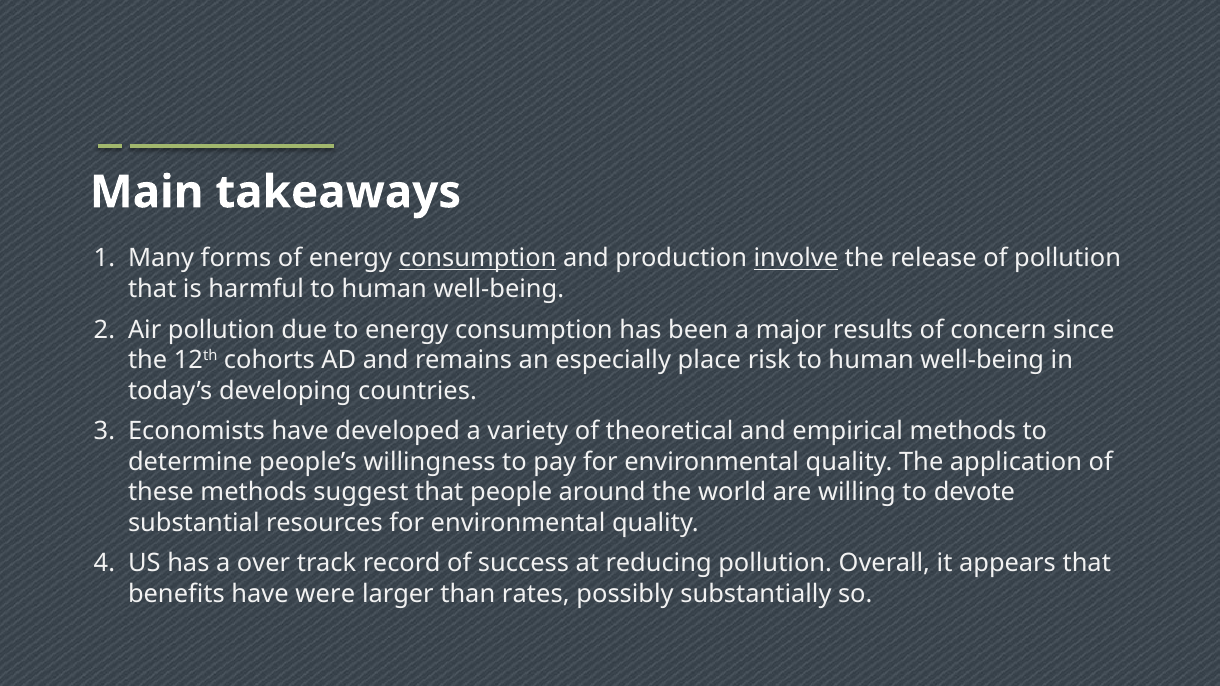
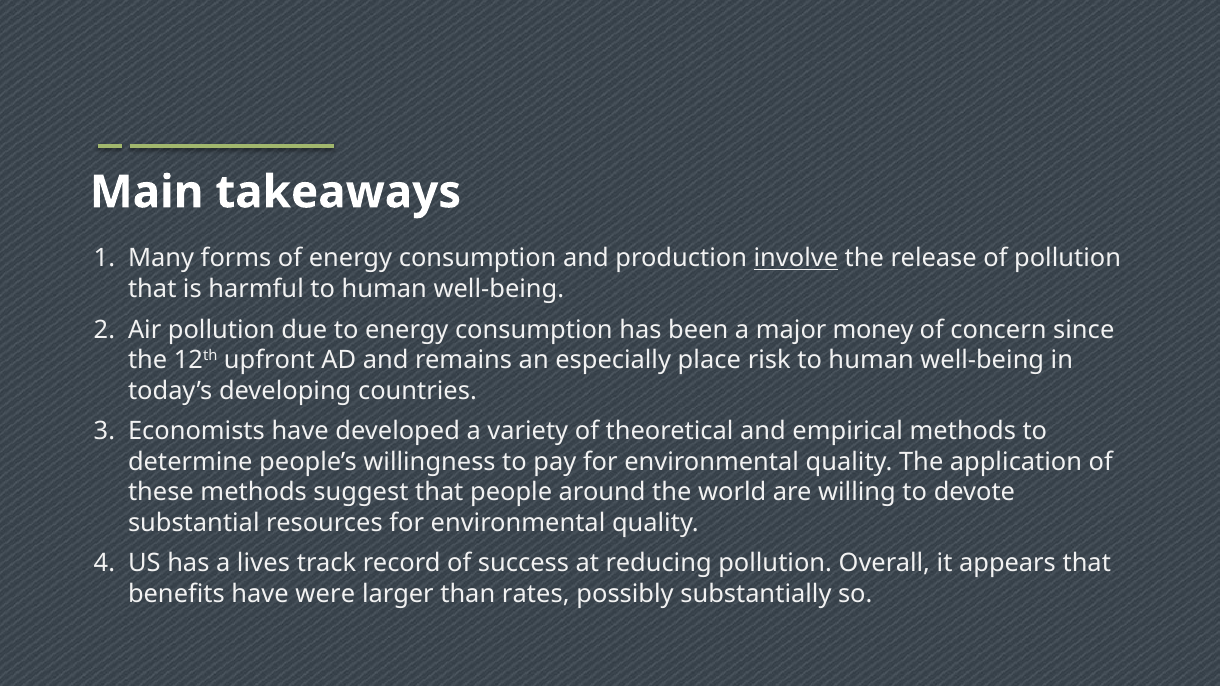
consumption underline: present -> none (478, 259)
results: results -> money (873, 330)
cohorts: cohorts -> upfront (269, 360)
over: over -> lives (263, 564)
